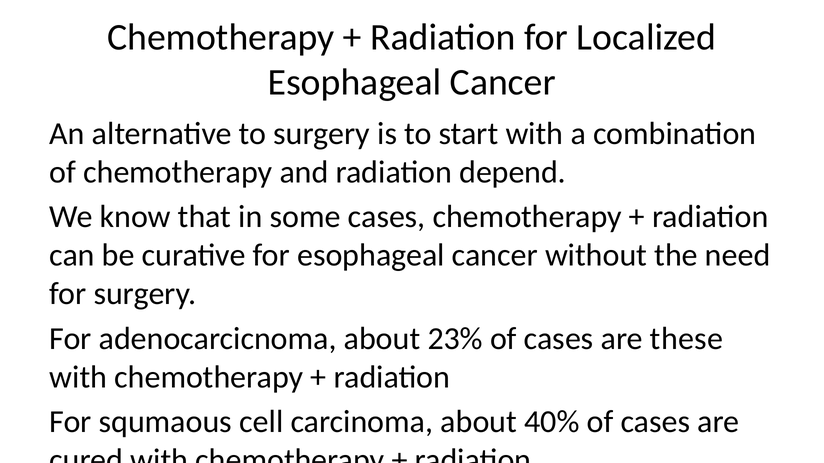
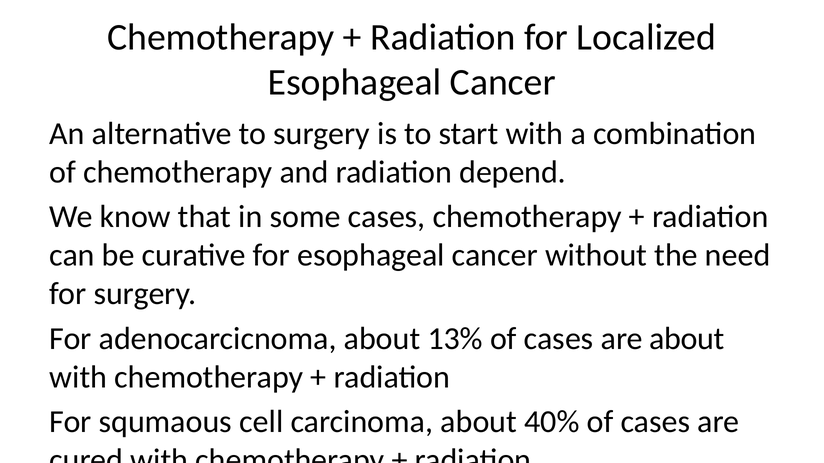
23%: 23% -> 13% (455, 339)
are these: these -> about (687, 339)
